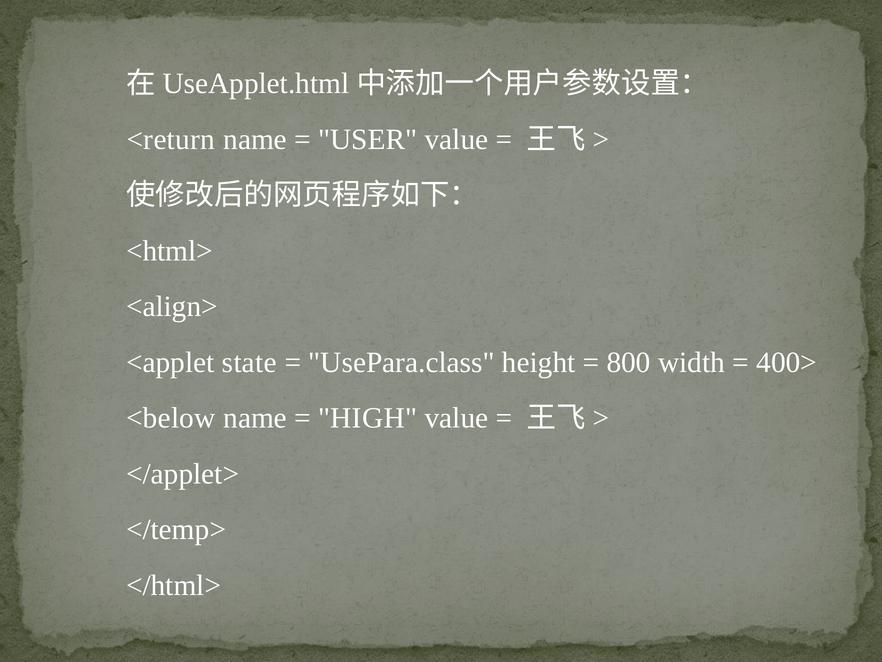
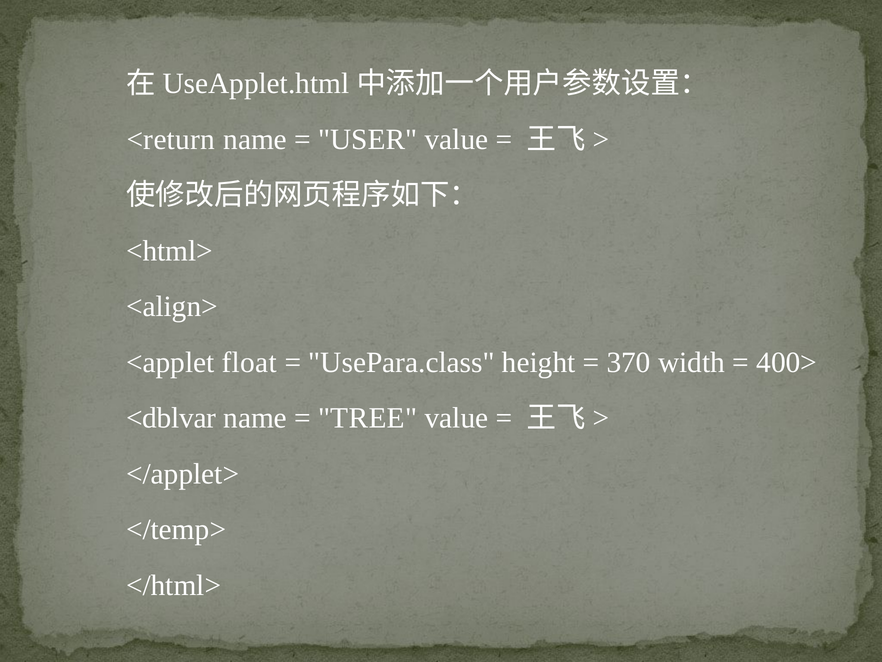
state: state -> float (249, 362)
800: 800 -> 370 (629, 362)
<below: <below -> <dblvar (171, 418)
HIGH: HIGH -> TREE (368, 418)
